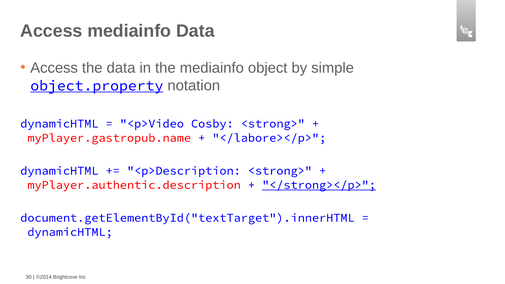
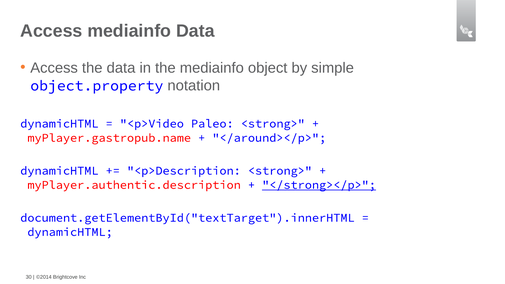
object.property underline: present -> none (97, 86)
Cosby: Cosby -> Paleo (212, 124)
</labore></p>: </labore></p> -> </around></p> (269, 138)
